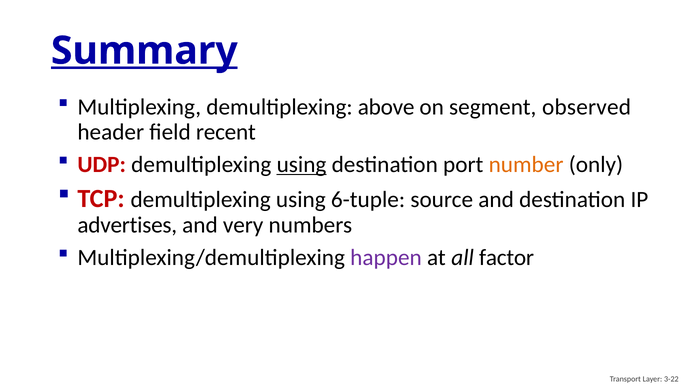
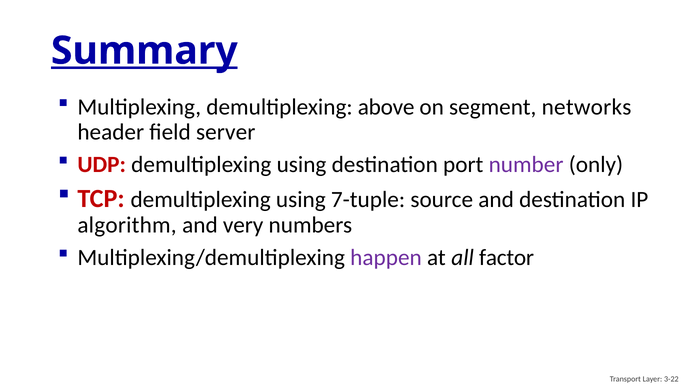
observed: observed -> networks (587, 107)
recent: recent -> server (226, 132)
using underline: present -> none (302, 165)
number colour: orange -> purple (526, 165)
6-tuple: 6-tuple -> 7-tuple (368, 199)
advertises: advertises -> algorithm (127, 225)
